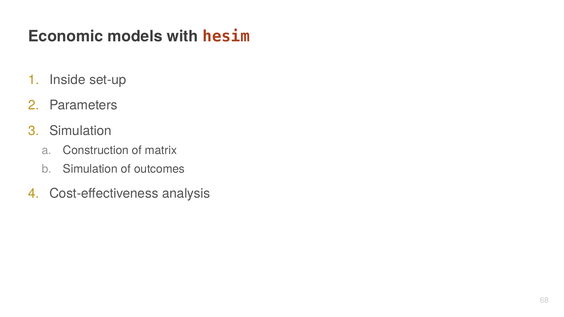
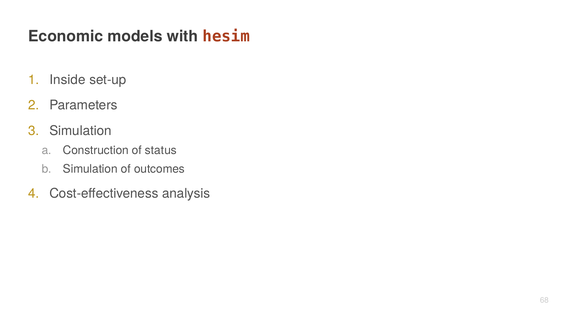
matrix: matrix -> status (161, 150)
